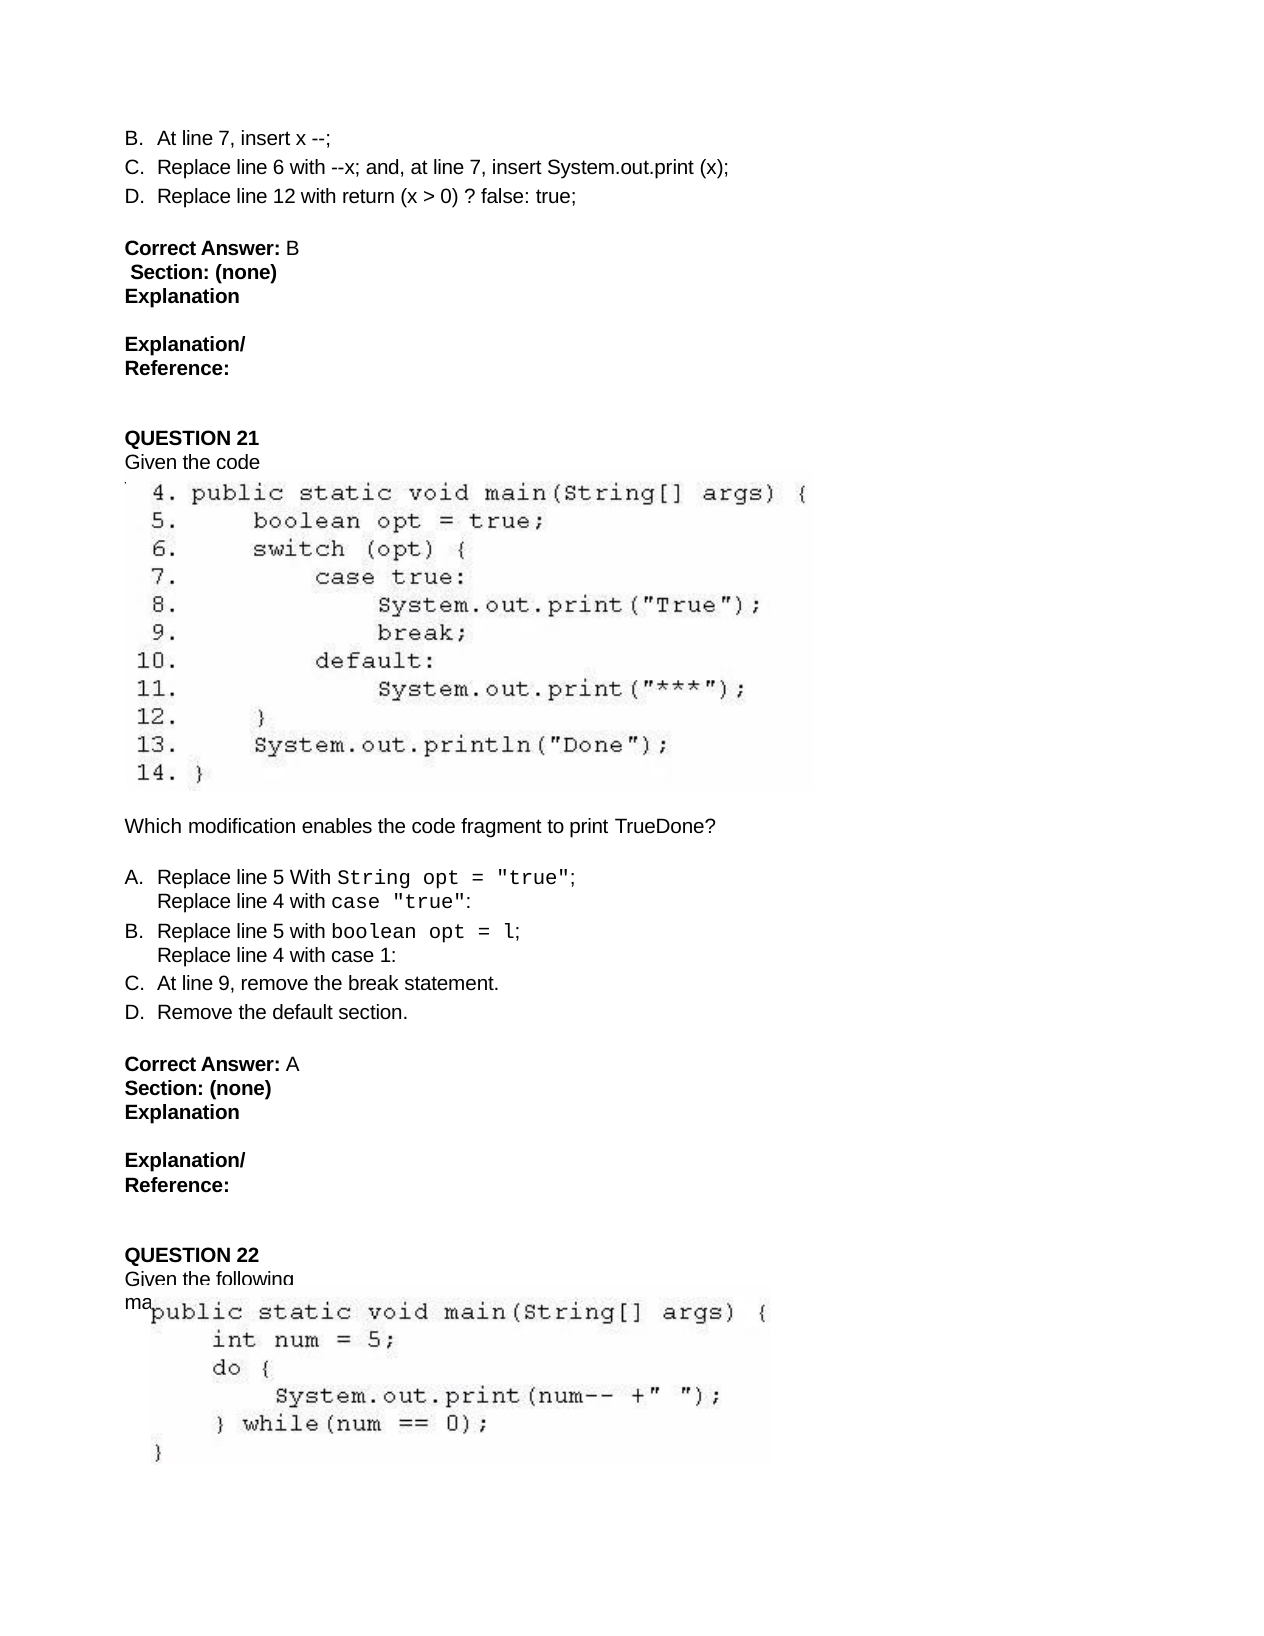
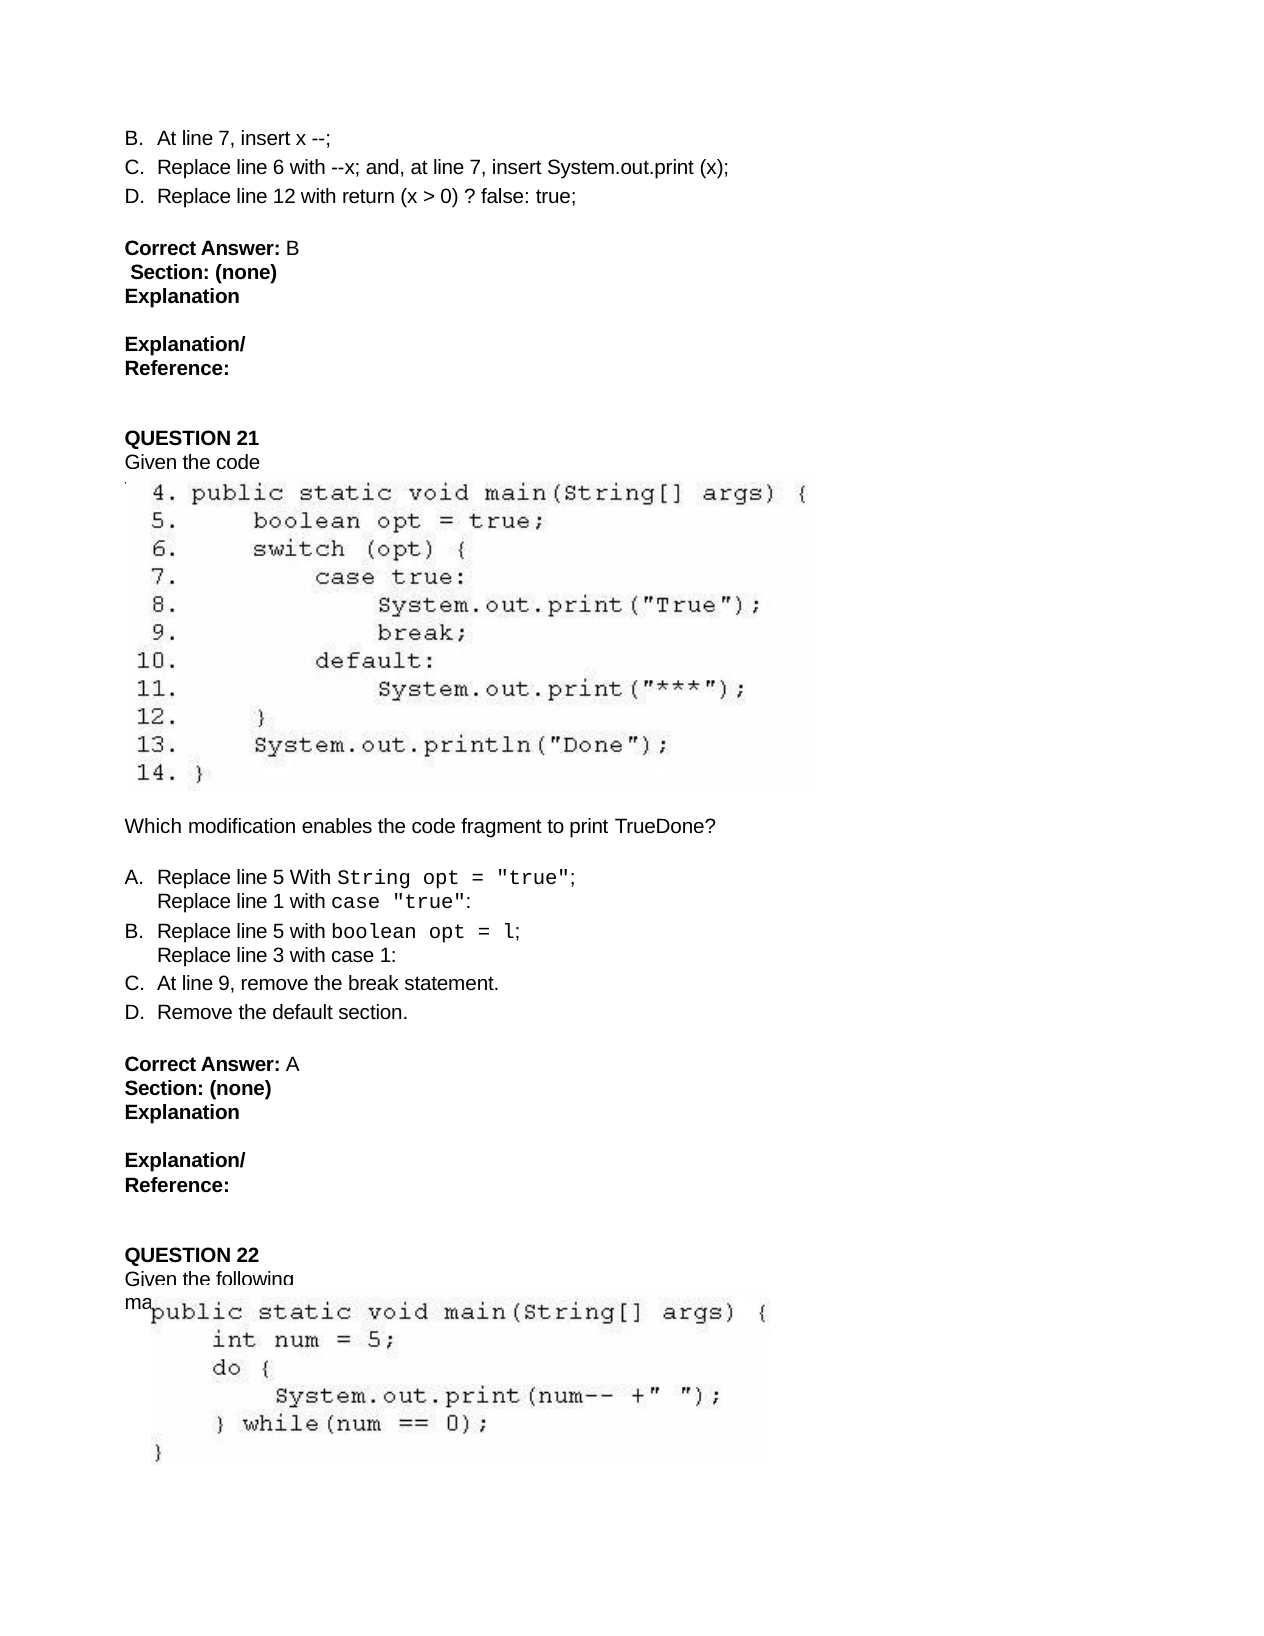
4: 4 -> 1 (279, 902)
4: 4 -> 3 (279, 956)
